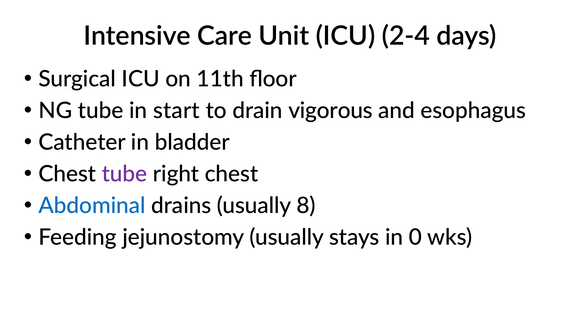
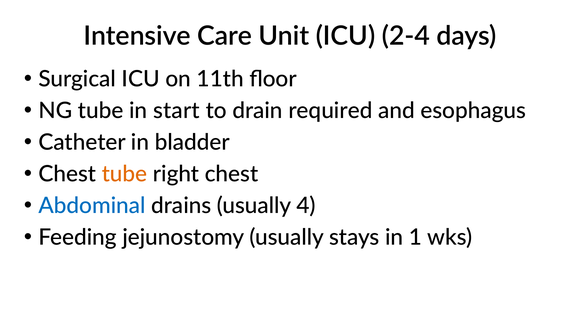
vigorous: vigorous -> required (330, 111)
tube colour: purple -> orange (124, 174)
8: 8 -> 4 (306, 206)
0: 0 -> 1 (415, 238)
